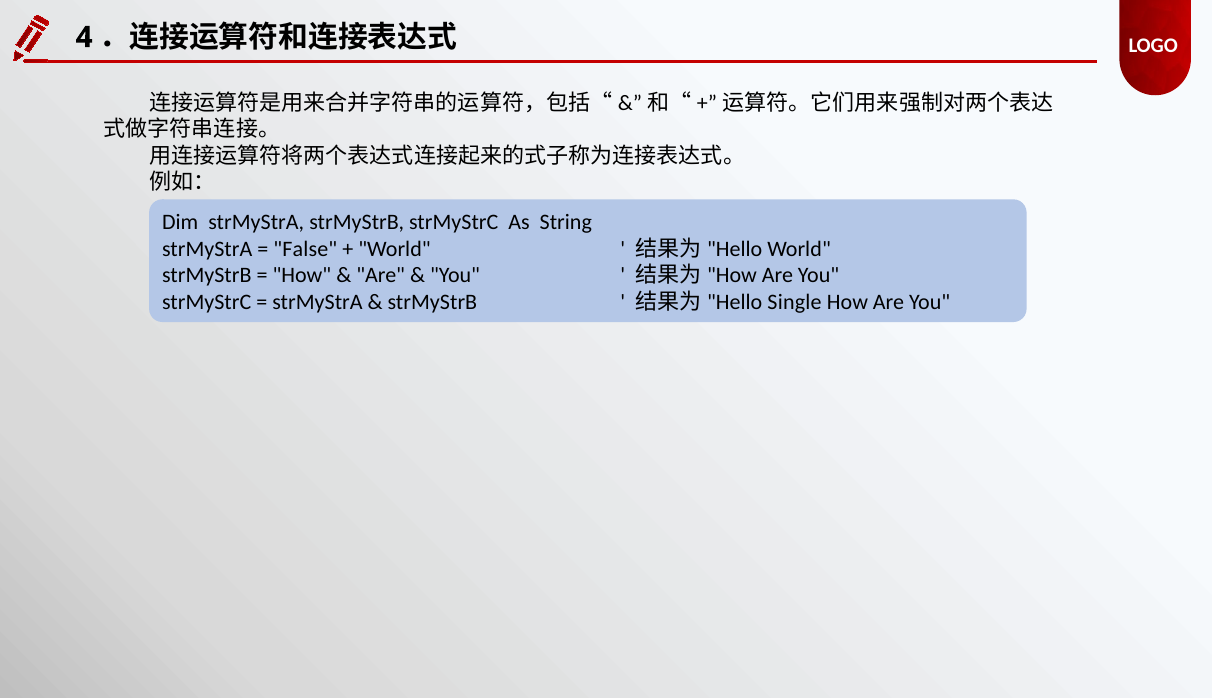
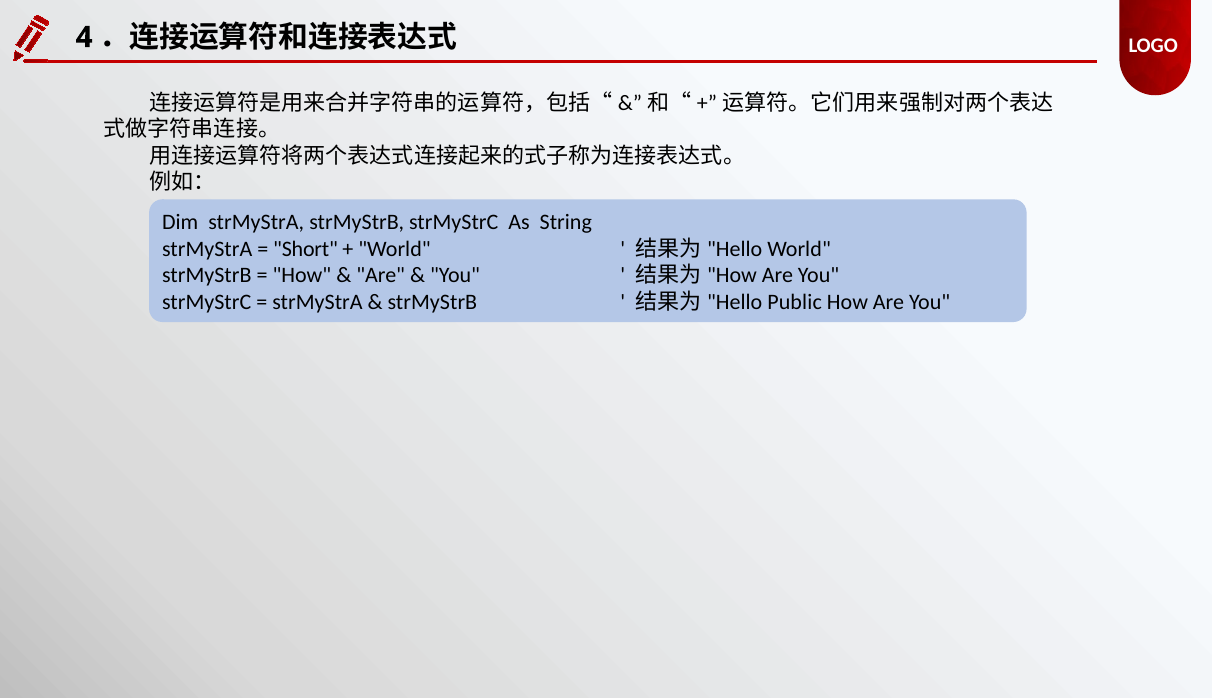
False: False -> Short (306, 249)
Single: Single -> Public (795, 302)
